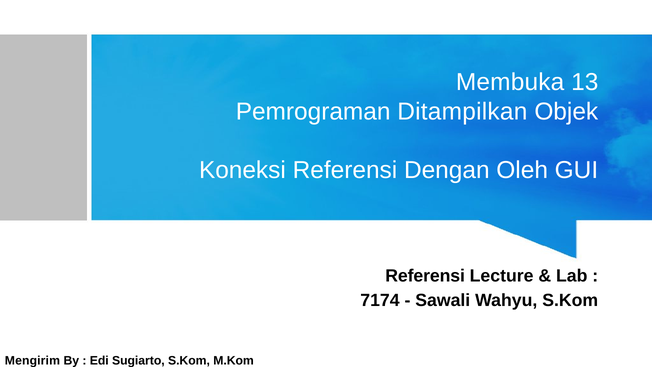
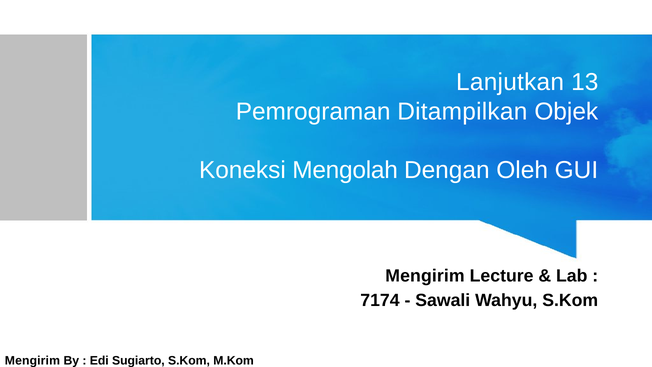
Membuka: Membuka -> Lanjutkan (510, 82)
Koneksi Referensi: Referensi -> Mengolah (345, 170)
Referensi: Referensi -> Mengirim (425, 276)
